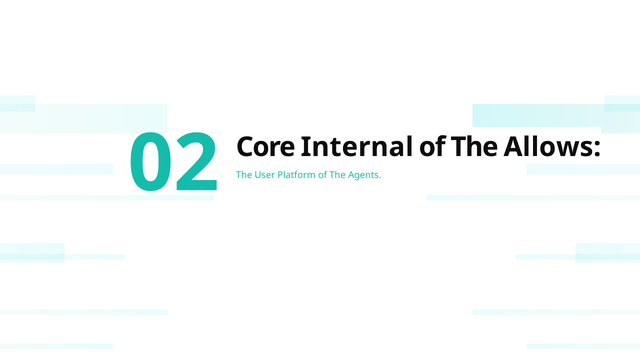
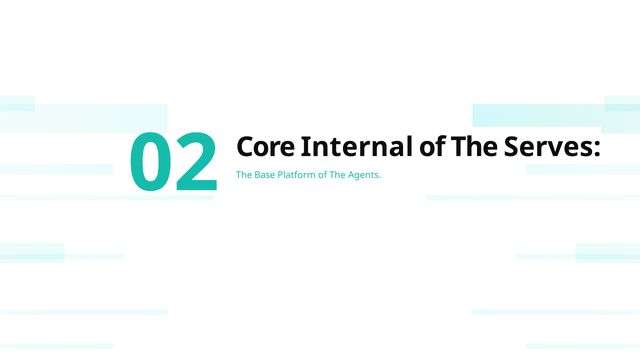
Allows: Allows -> Serves (552, 147)
User: User -> Base (265, 175)
